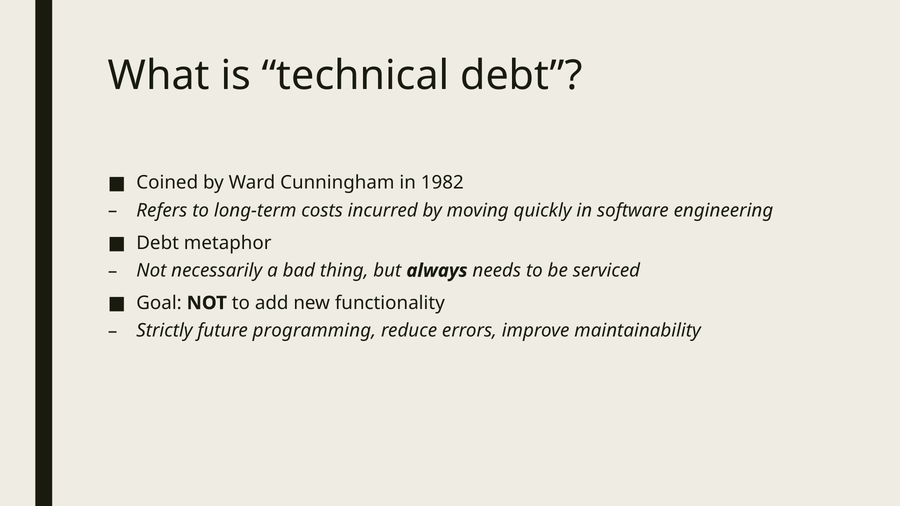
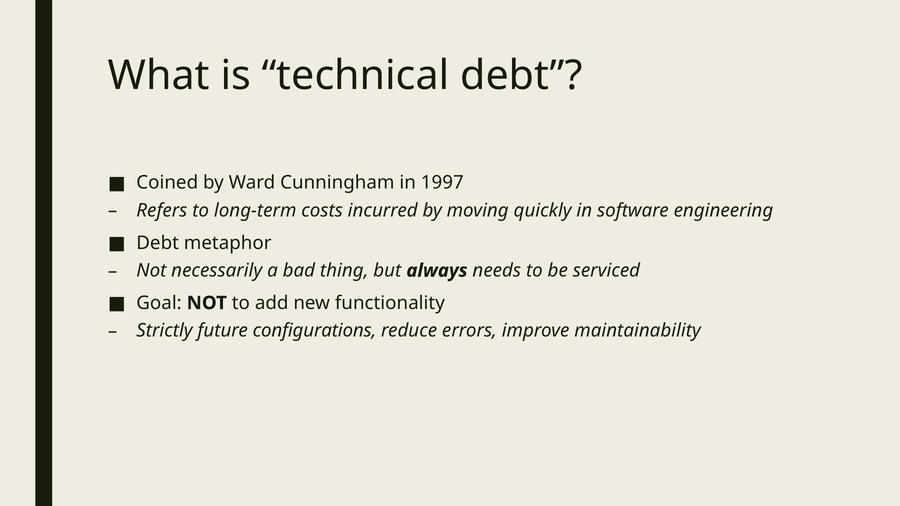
1982: 1982 -> 1997 (442, 183)
programming: programming -> configurations (315, 331)
